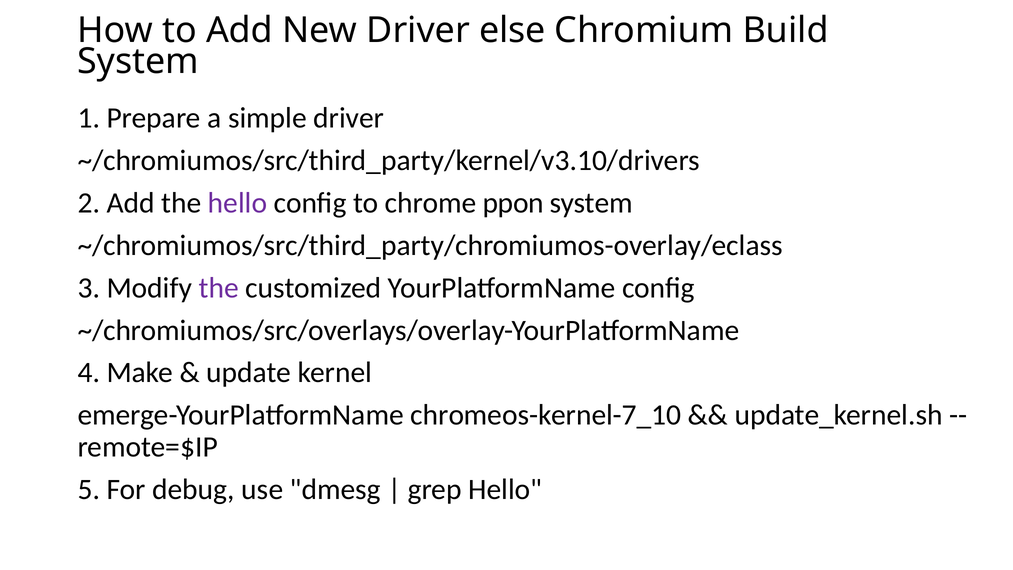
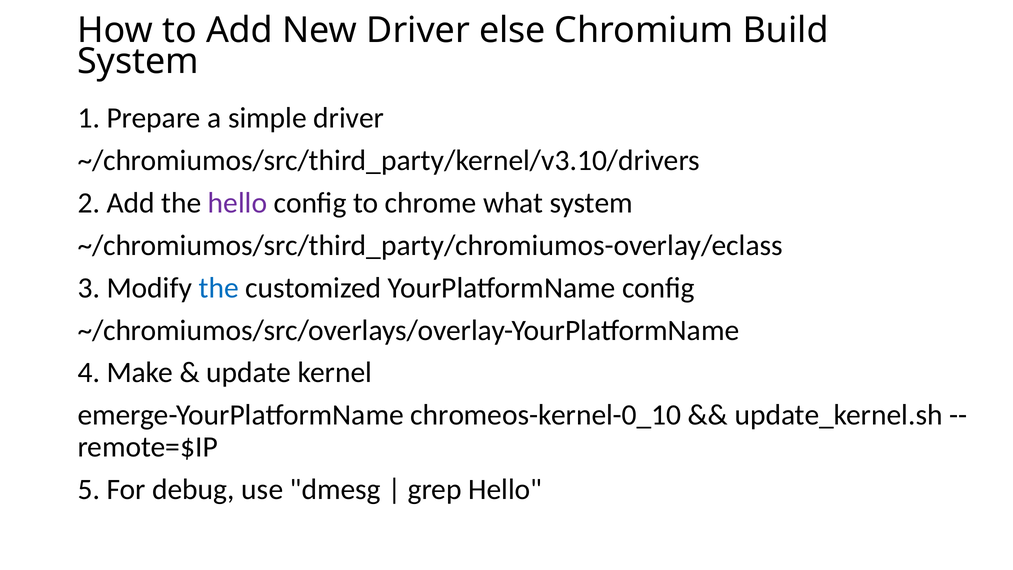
ppon: ppon -> what (513, 203)
the colour: purple -> blue (219, 288)
chromeos-kernel-7_10: chromeos-kernel-7_10 -> chromeos-kernel-0_10 (546, 415)
